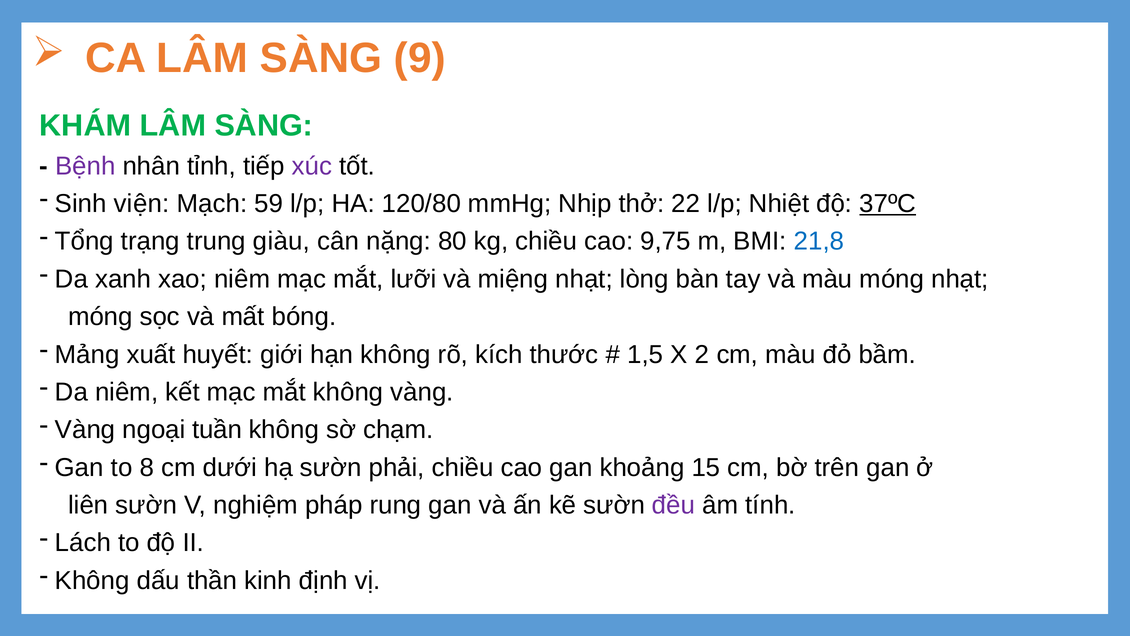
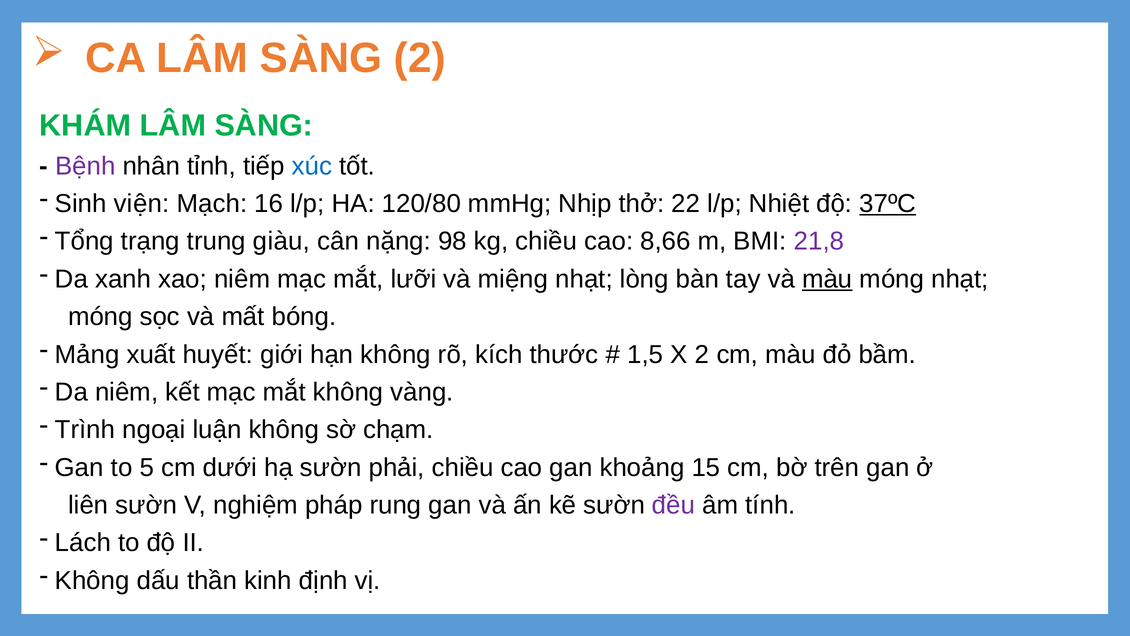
SÀNG 9: 9 -> 2 (420, 58)
xúc colour: purple -> blue (312, 166)
59: 59 -> 16 (269, 204)
80: 80 -> 98 (452, 241)
9,75: 9,75 -> 8,66 (665, 241)
21,8 colour: blue -> purple (819, 241)
màu underline: none -> present (827, 279)
Vàng: Vàng -> Trình (85, 430)
tuần: tuần -> luận (217, 430)
8: 8 -> 5 (147, 467)
